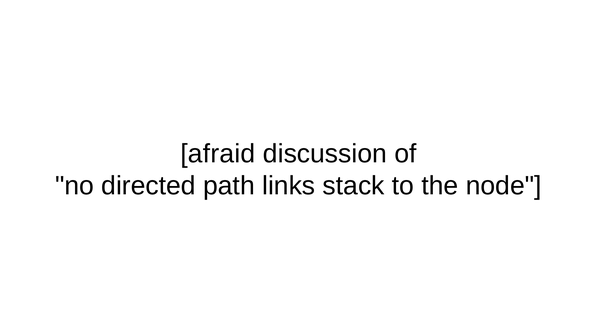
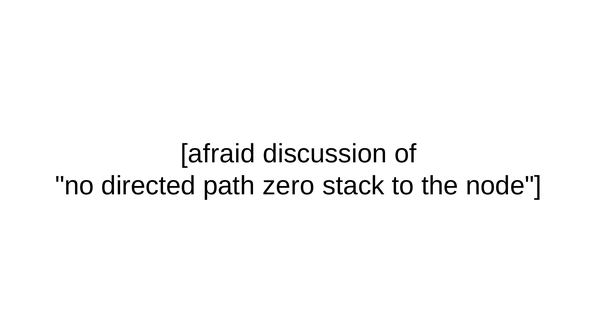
links: links -> zero (289, 186)
